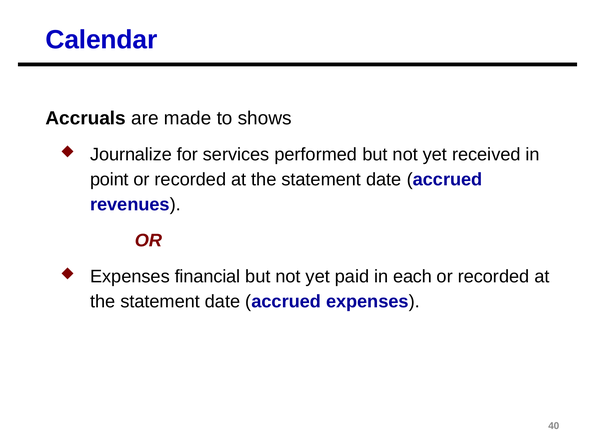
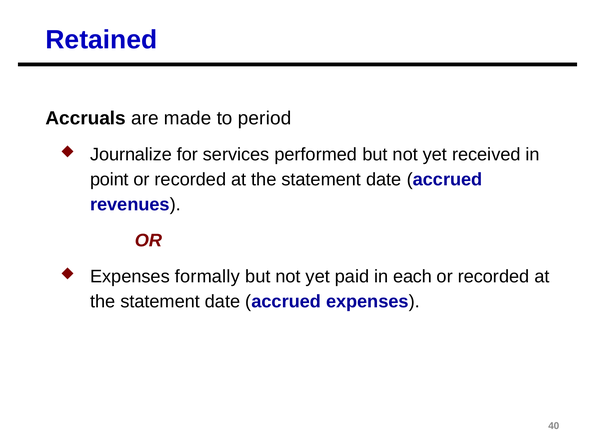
Calendar: Calendar -> Retained (101, 40)
shows: shows -> period (265, 118)
financial: financial -> formally (207, 277)
